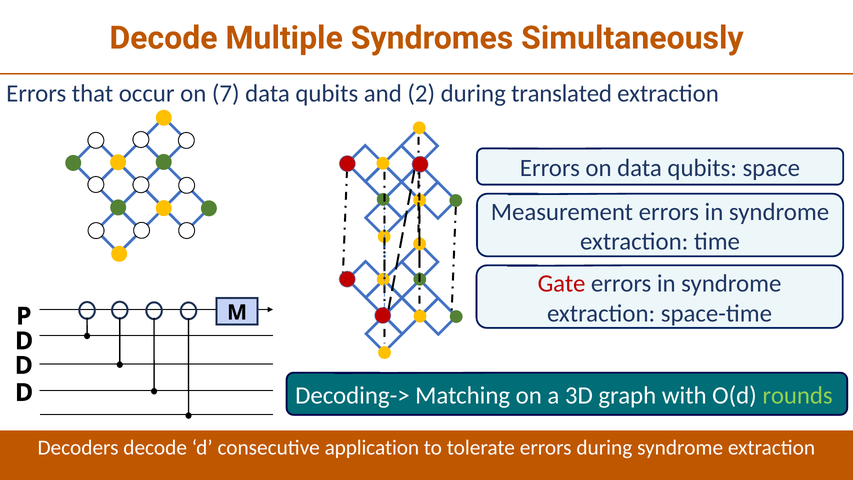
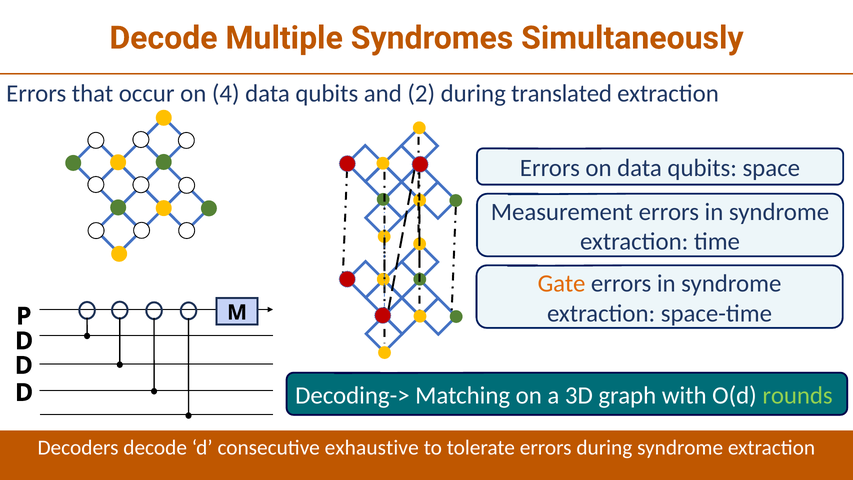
7: 7 -> 4 (226, 94)
Gate colour: red -> orange (562, 283)
application: application -> exhaustive (372, 448)
